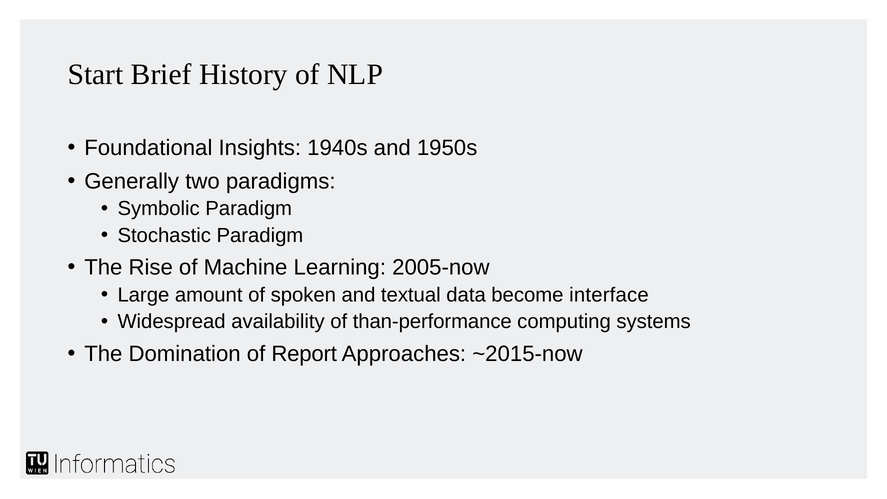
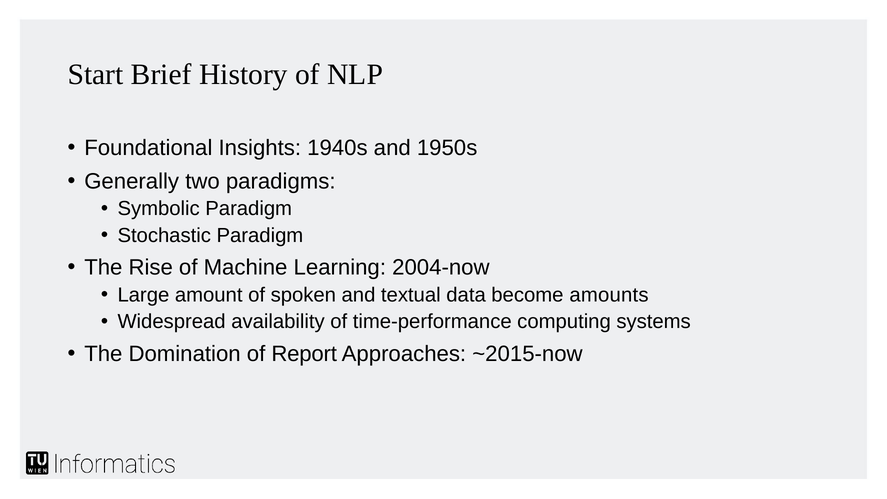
2005-now: 2005-now -> 2004-now (441, 267)
interface: interface -> amounts (609, 295)
than-performance: than-performance -> time-performance (432, 322)
